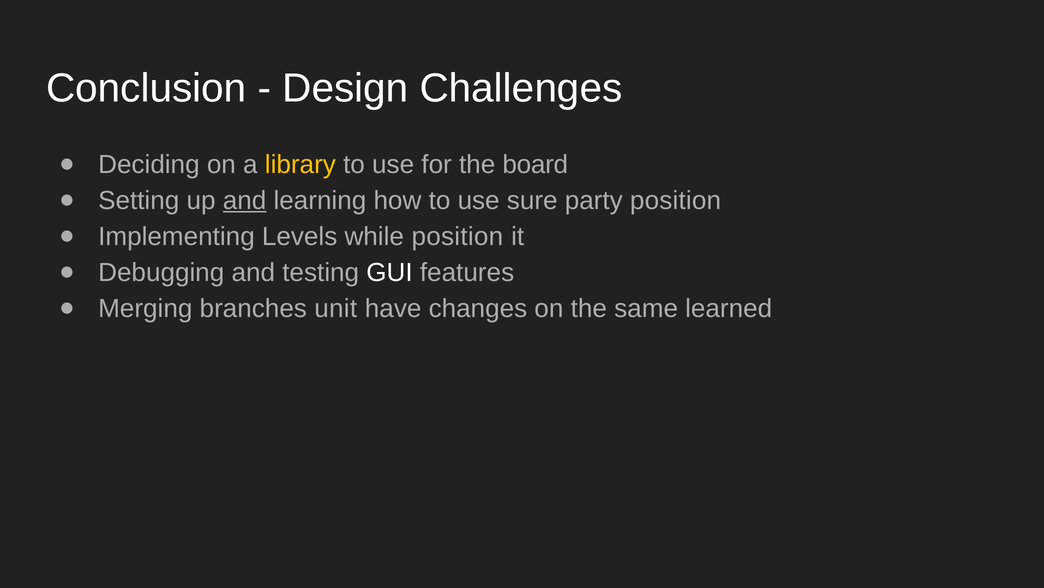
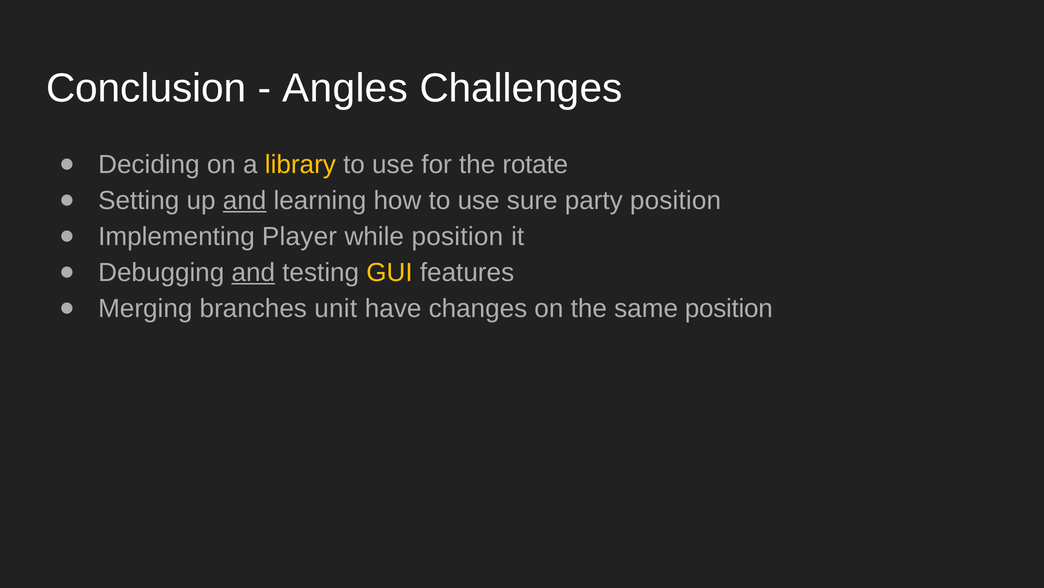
Design: Design -> Angles (345, 88)
board: board -> rotate (535, 164)
Levels: Levels -> Player (300, 236)
and underline: none -> present (253, 272)
GUI colour: white -> yellow (389, 272)
same learned: learned -> position (729, 308)
